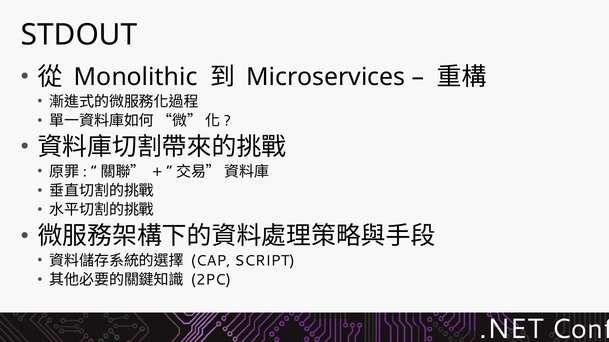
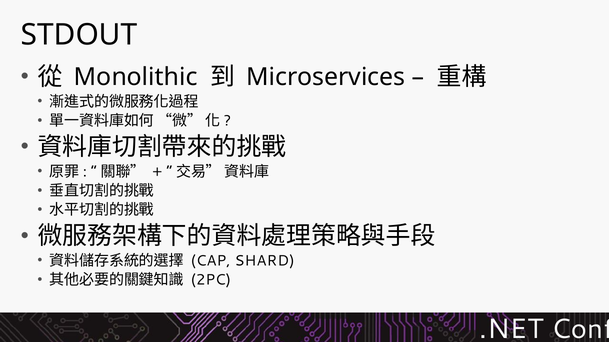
SCRIPT: SCRIPT -> SHARD (265, 261)
